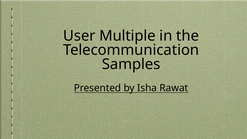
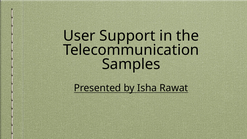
Multiple: Multiple -> Support (127, 36)
